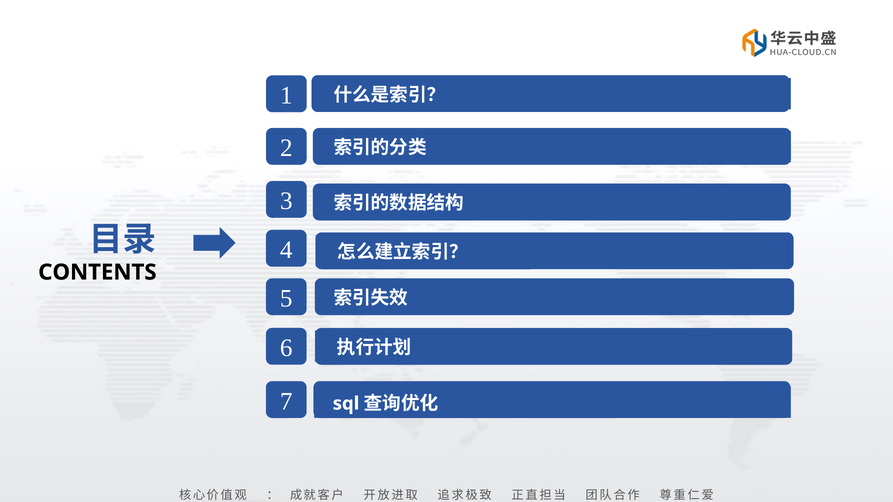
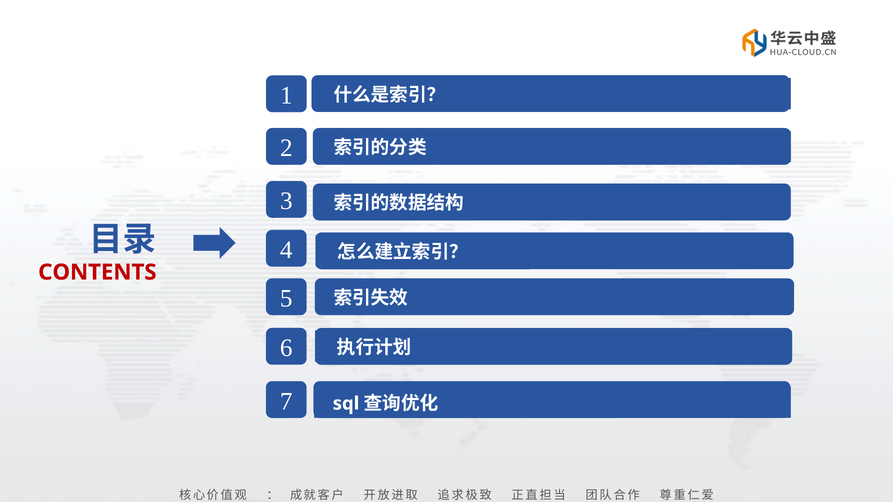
CONTENTS colour: black -> red (97, 272)
